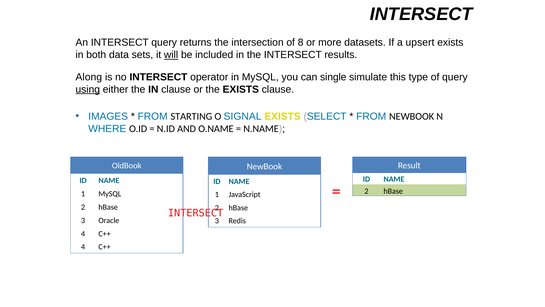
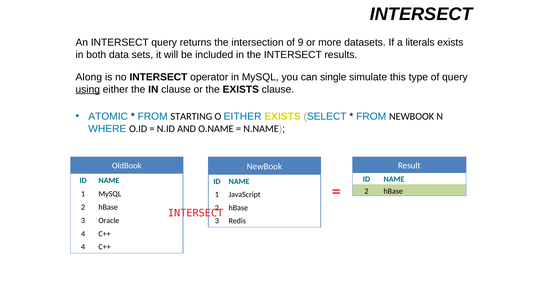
8: 8 -> 9 (301, 43)
upsert: upsert -> literals (420, 43)
will underline: present -> none (171, 55)
IMAGES: IMAGES -> ATOMIC (108, 116)
O SIGNAL: SIGNAL -> EITHER (243, 116)
